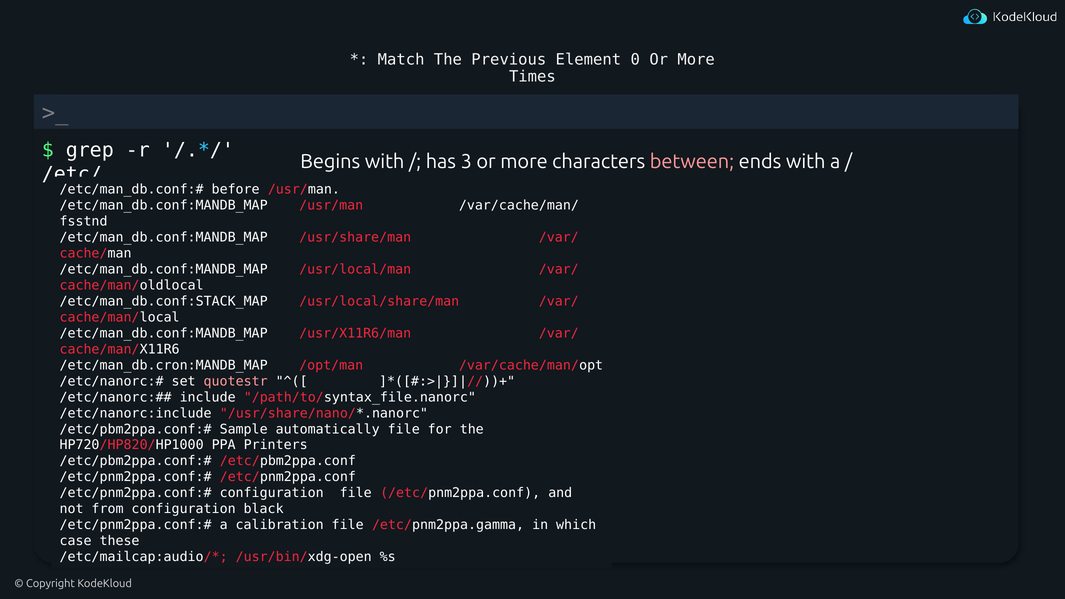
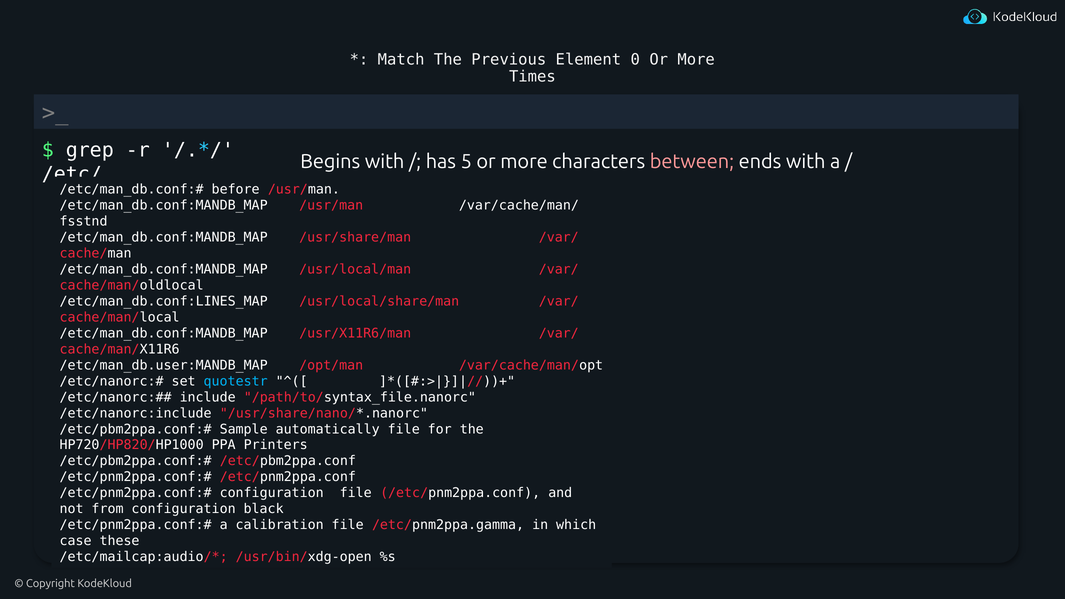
3: 3 -> 5 (466, 162)
/etc/man_db.conf:STACK_MAP: /etc/man_db.conf:STACK_MAP -> /etc/man_db.conf:LINES_MAP (164, 301)
/etc/man_db.cron:MANDB_MAP: /etc/man_db.cron:MANDB_MAP -> /etc/man_db.user:MANDB_MAP (164, 365)
quotestr colour: pink -> light blue (236, 381)
